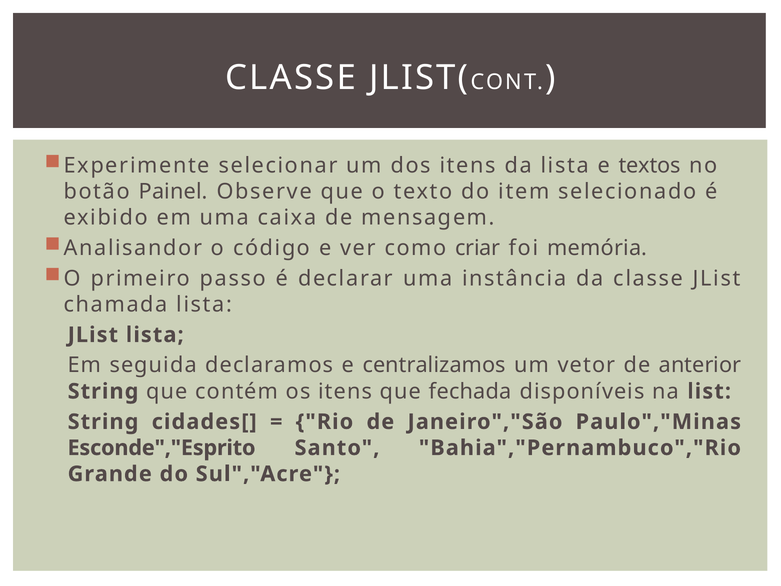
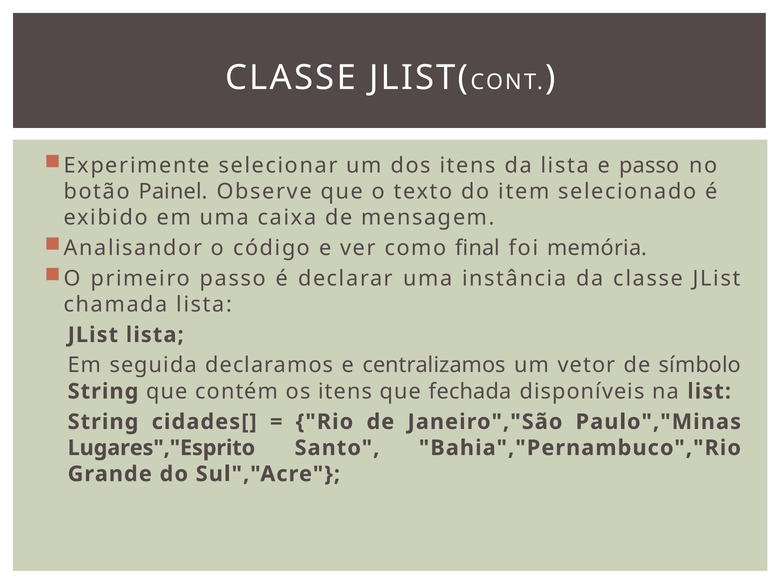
e textos: textos -> passo (649, 165)
criar: criar -> final (478, 248)
anterior: anterior -> símbolo (700, 365)
Esconde","Esprito: Esconde","Esprito -> Lugares","Esprito (161, 448)
